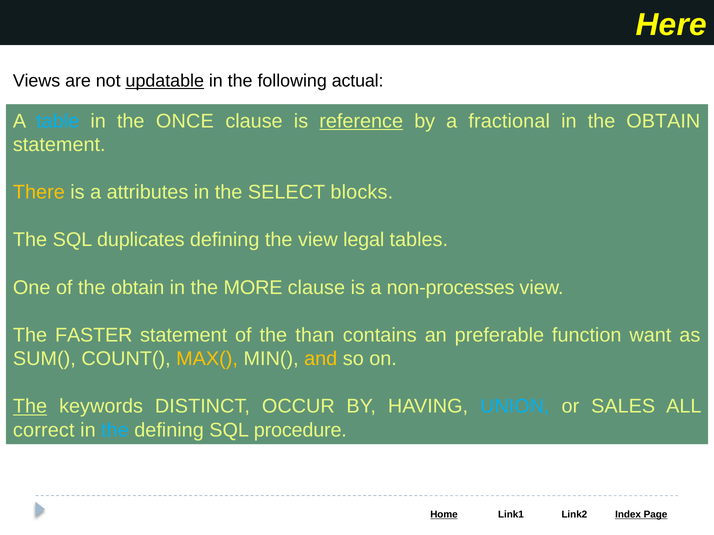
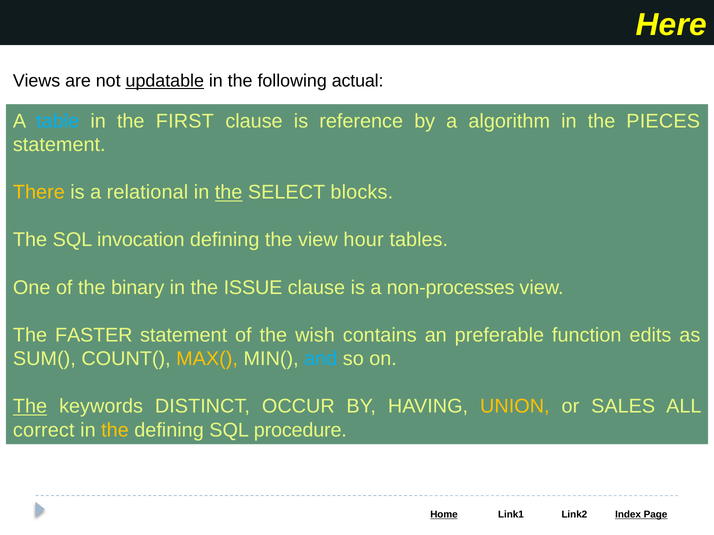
ONCE: ONCE -> FIRST (185, 121)
reference underline: present -> none (361, 121)
fractional: fractional -> algorithm (509, 121)
in the OBTAIN: OBTAIN -> PIECES (663, 121)
attributes: attributes -> relational (147, 193)
the underline: none -> present (229, 193)
duplicates: duplicates -> invocation (141, 240)
legal: legal -> hour (364, 240)
of the obtain: obtain -> binary (138, 288)
MORE: MORE -> ISSUE (253, 288)
than: than -> wish (315, 335)
want: want -> edits (650, 335)
and colour: yellow -> light blue (321, 359)
UNION colour: light blue -> yellow (515, 407)
the colour: light blue -> yellow (115, 431)
